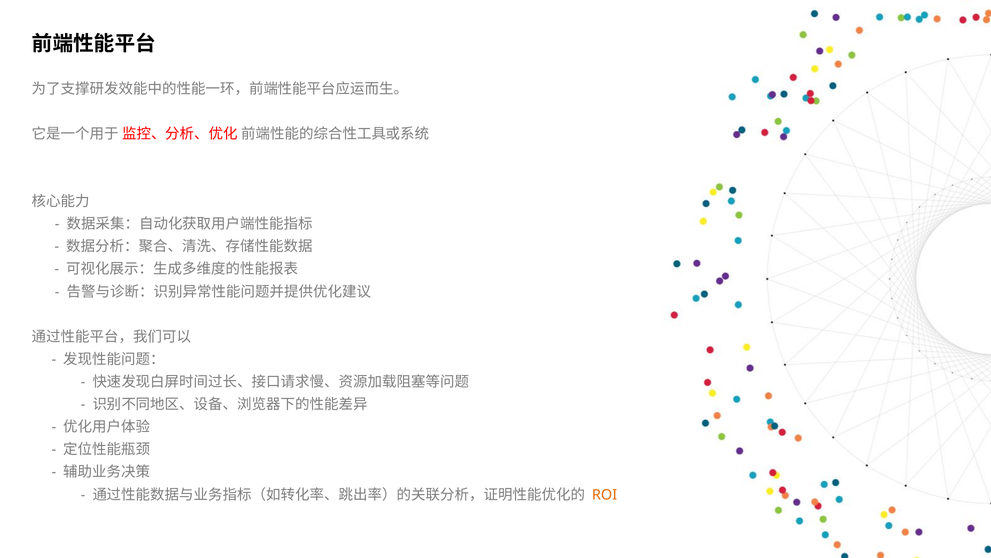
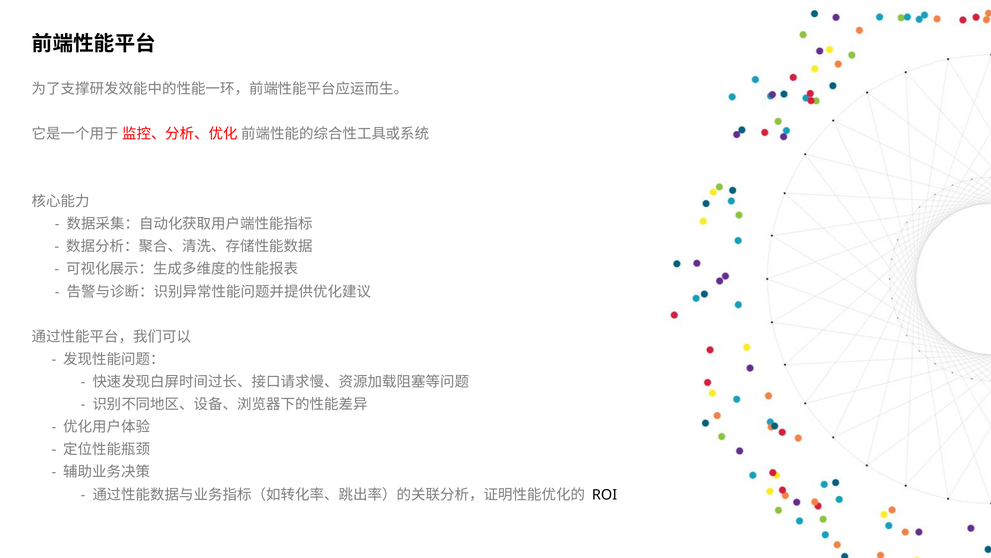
ROI colour: orange -> black (605, 494)
